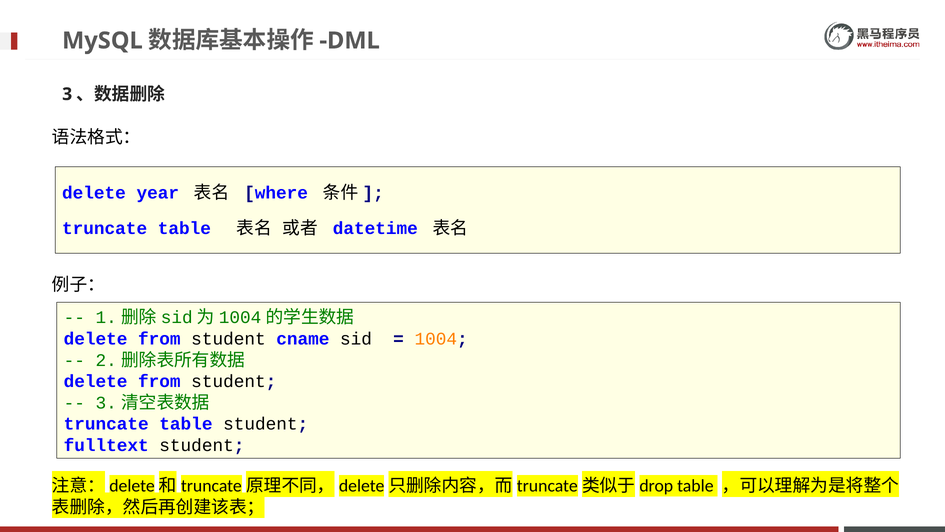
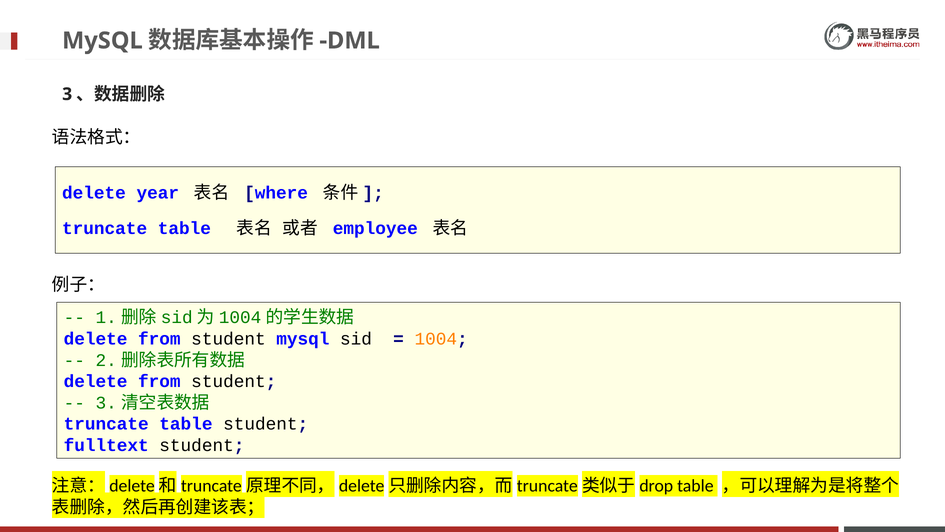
datetime: datetime -> employee (375, 228)
student cname: cname -> mysql (303, 339)
